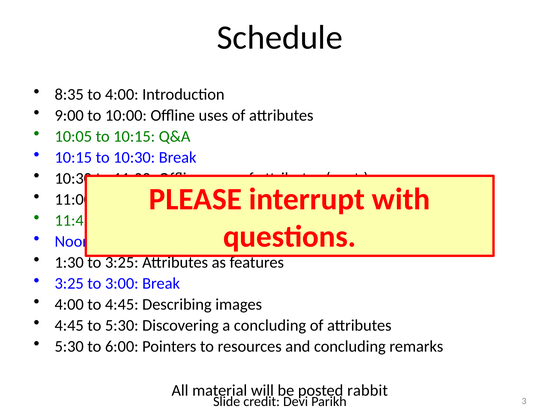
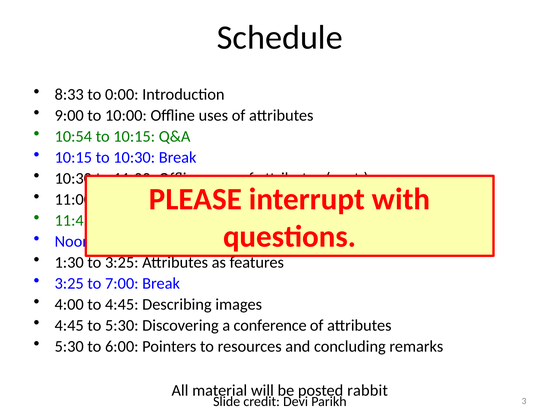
8:35: 8:35 -> 8:33 (69, 94)
to 4:00: 4:00 -> 0:00 (122, 94)
10:05: 10:05 -> 10:54 (73, 136)
3:00: 3:00 -> 7:00 (122, 283)
a concluding: concluding -> conference (270, 325)
